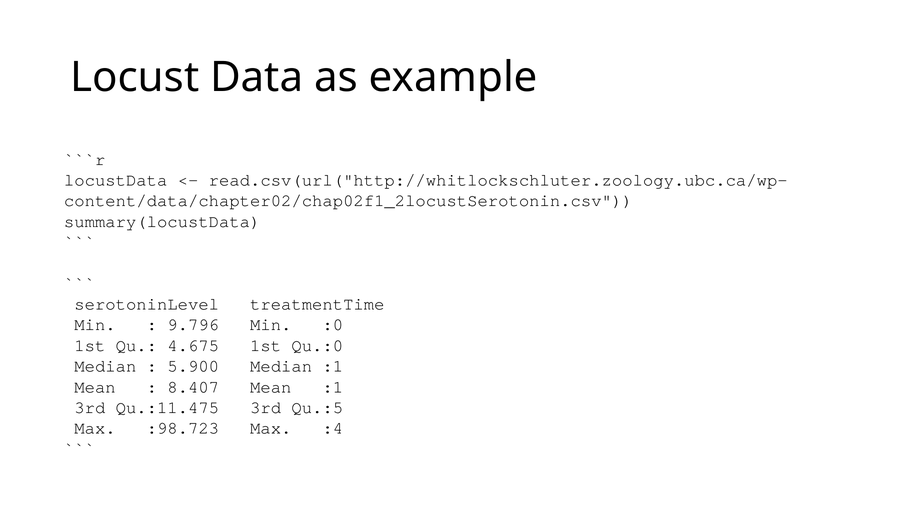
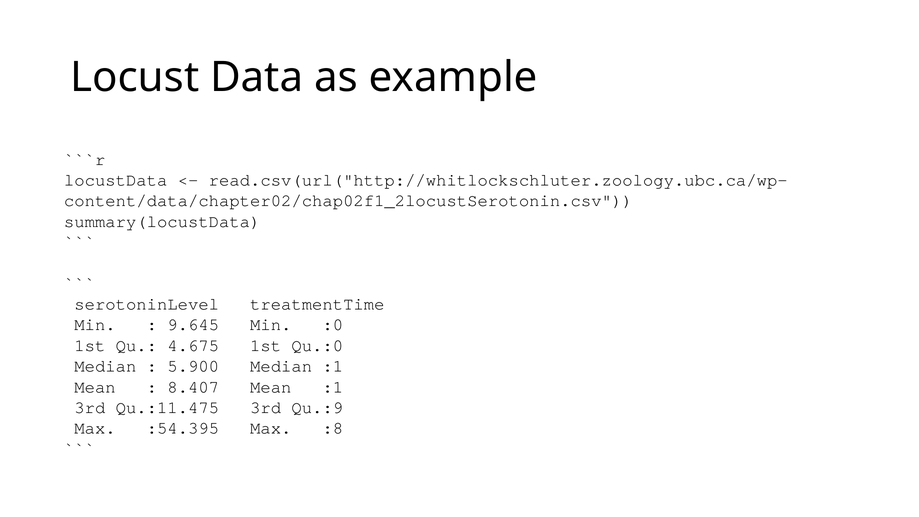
9.796: 9.796 -> 9.645 (193, 325)
Qu.:5: Qu.:5 -> Qu.:9 (317, 407)
:98.723: :98.723 -> :54.395 (183, 428)
:4: :4 -> :8 (333, 428)
